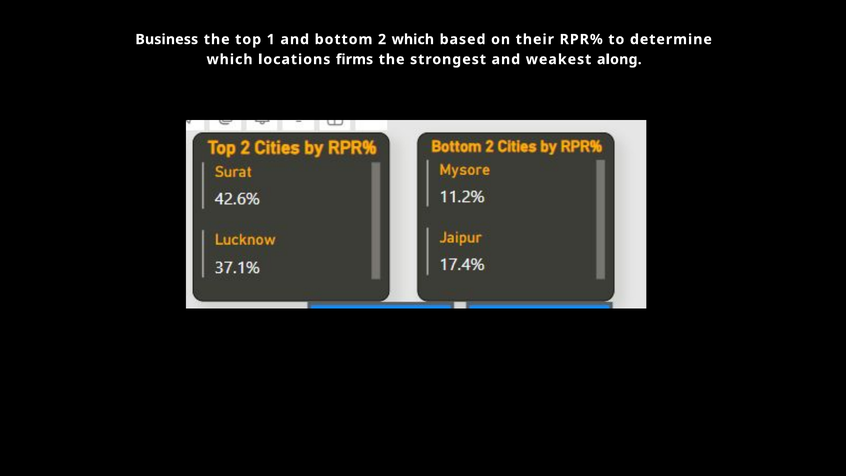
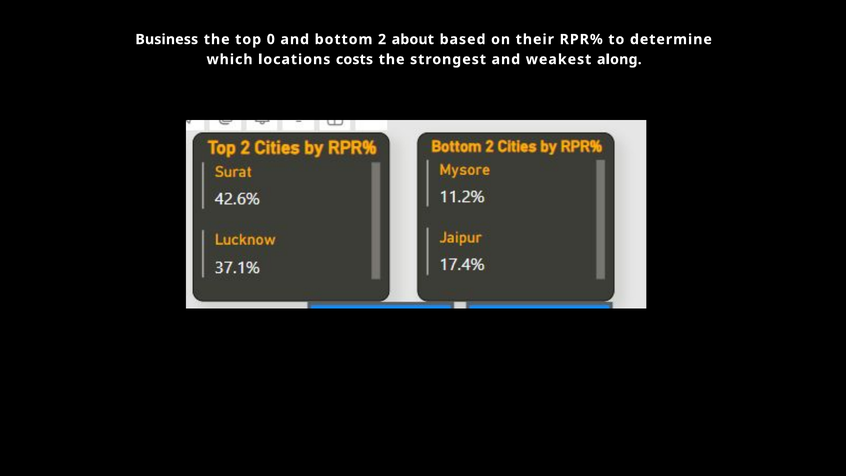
1: 1 -> 0 (271, 39)
2 which: which -> about (413, 39)
firms: firms -> costs (354, 59)
